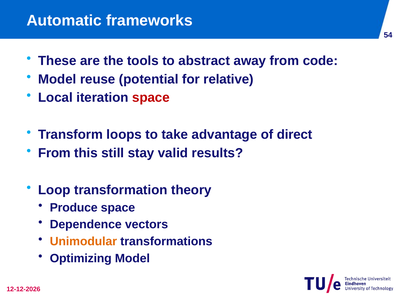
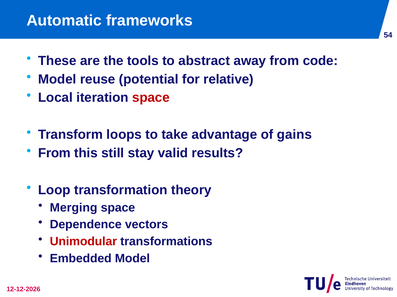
direct: direct -> gains (295, 135)
Produce: Produce -> Merging (74, 208)
Unimodular colour: orange -> red (83, 242)
Optimizing: Optimizing -> Embedded (81, 259)
